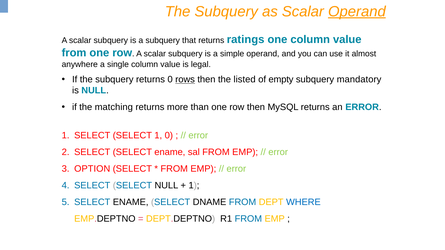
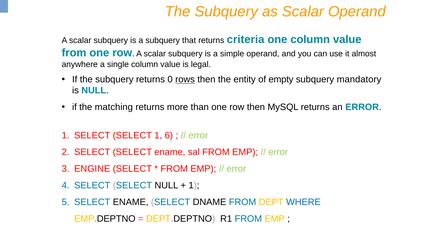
Operand underline: present -> none (357, 12)
ratings: ratings -> criteria (246, 40)
listed: listed -> entity (245, 80)
1 0: 0 -> 6 (169, 136)
OPTION: OPTION -> ENGINE (92, 169)
